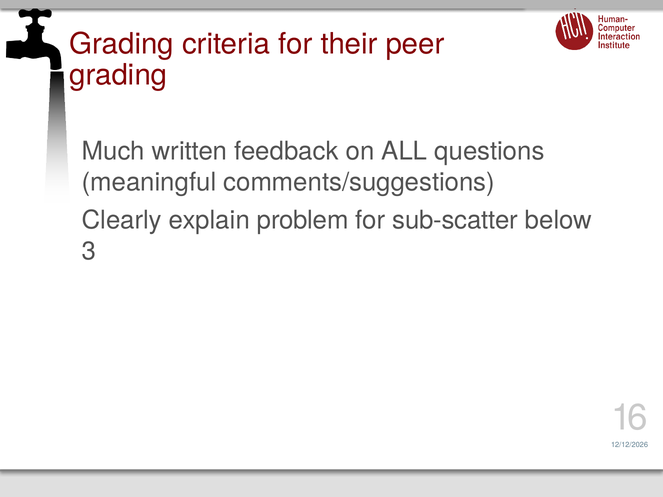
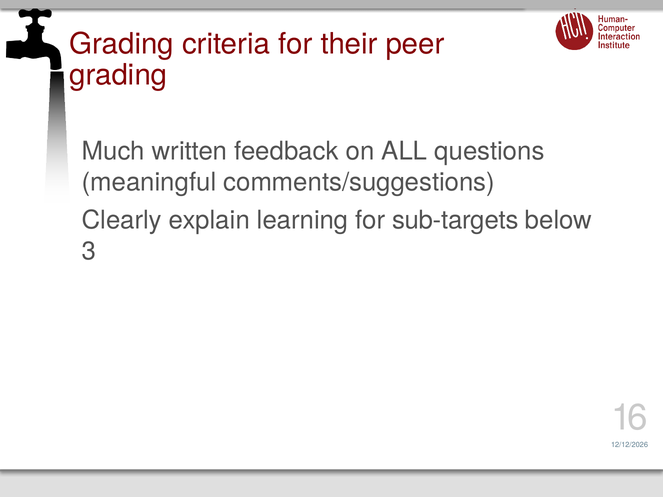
problem: problem -> learning (303, 220)
sub-scatter: sub-scatter -> sub-targets (455, 220)
